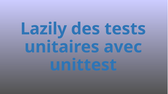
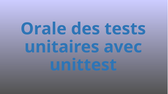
Lazily: Lazily -> Orale (44, 29)
